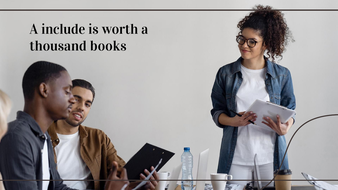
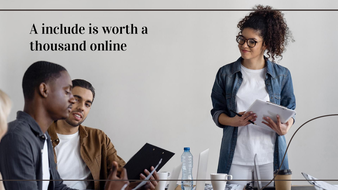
books: books -> online (109, 46)
